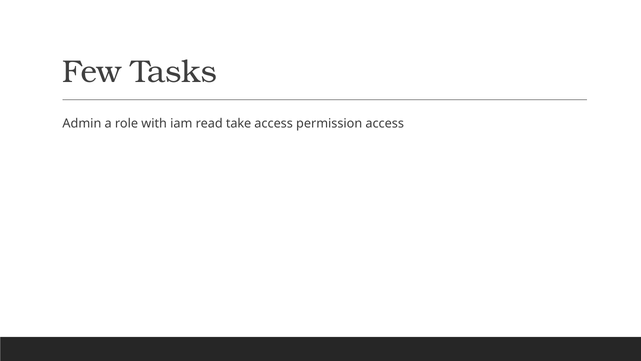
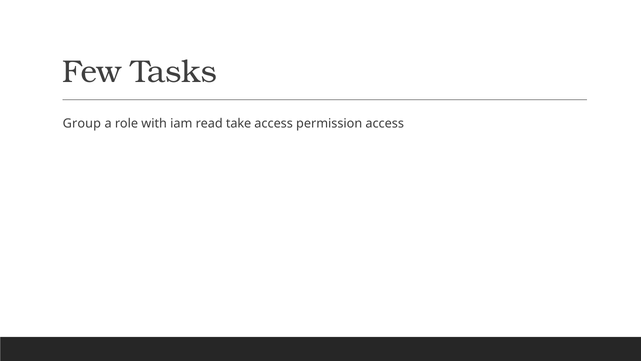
Admin: Admin -> Group (82, 123)
